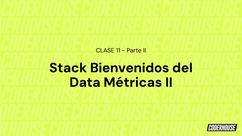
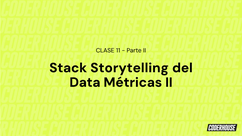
Bienvenidos: Bienvenidos -> Storytelling (130, 68)
